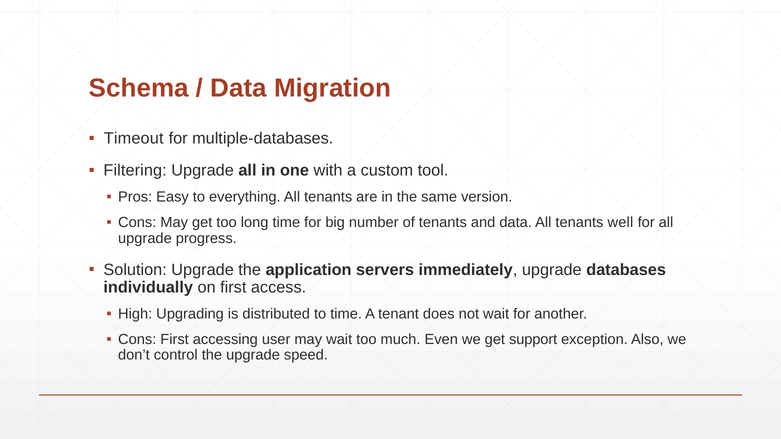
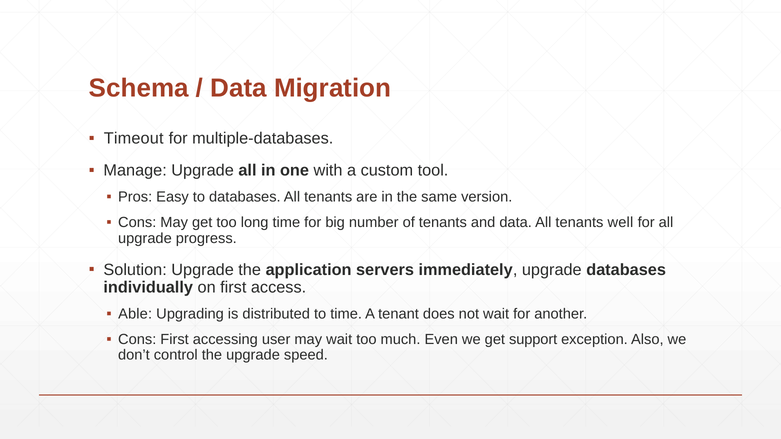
Filtering: Filtering -> Manage (135, 171)
to everything: everything -> databases (245, 197)
High: High -> Able (135, 314)
